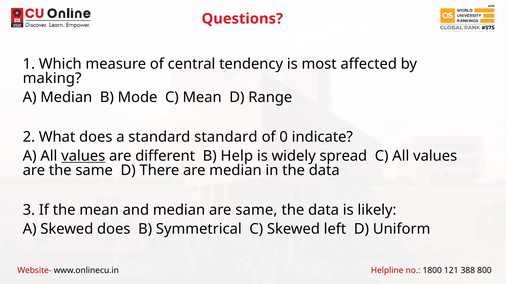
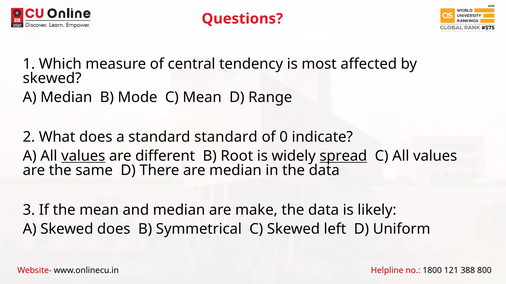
making: making -> skewed (52, 78)
Help: Help -> Root (237, 156)
spread underline: none -> present (343, 156)
are same: same -> make (256, 210)
